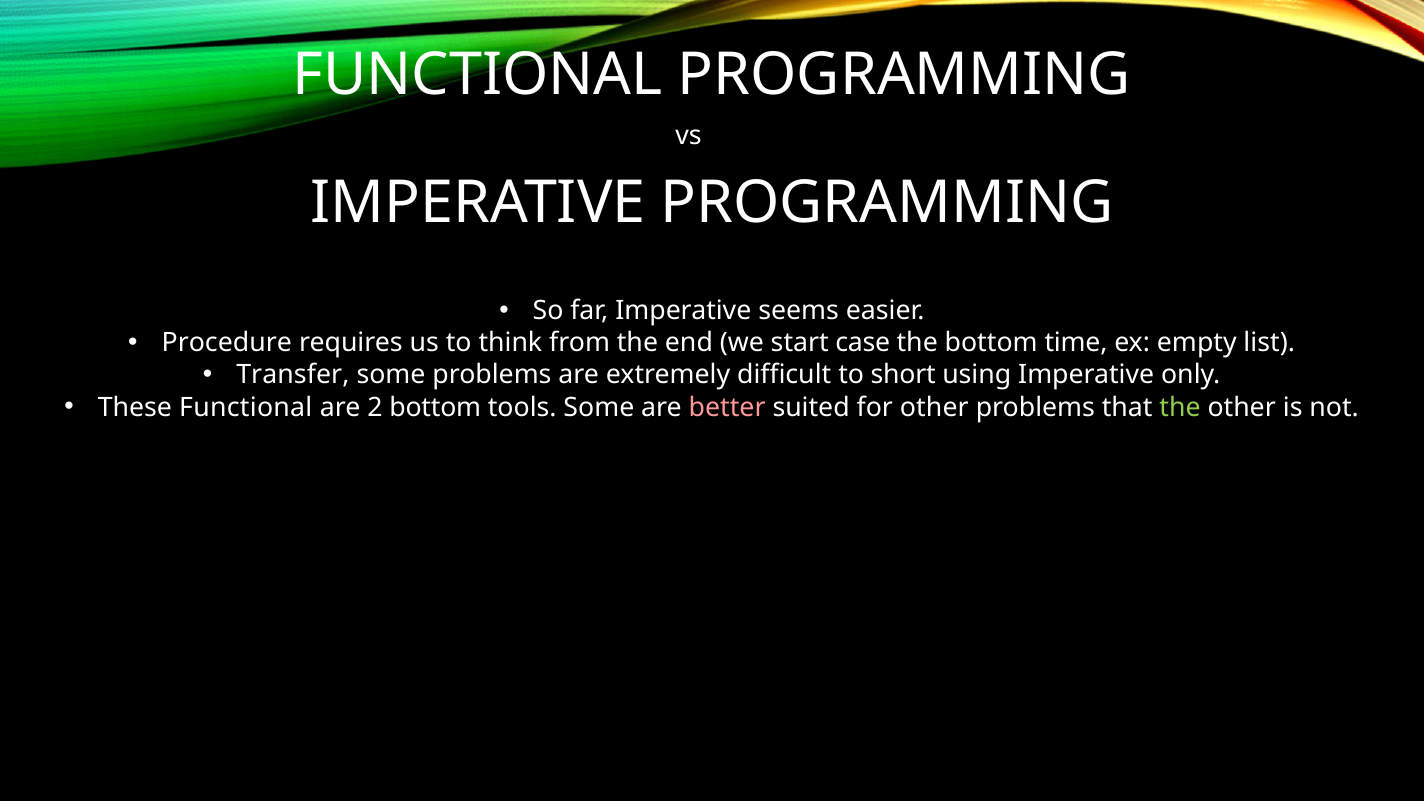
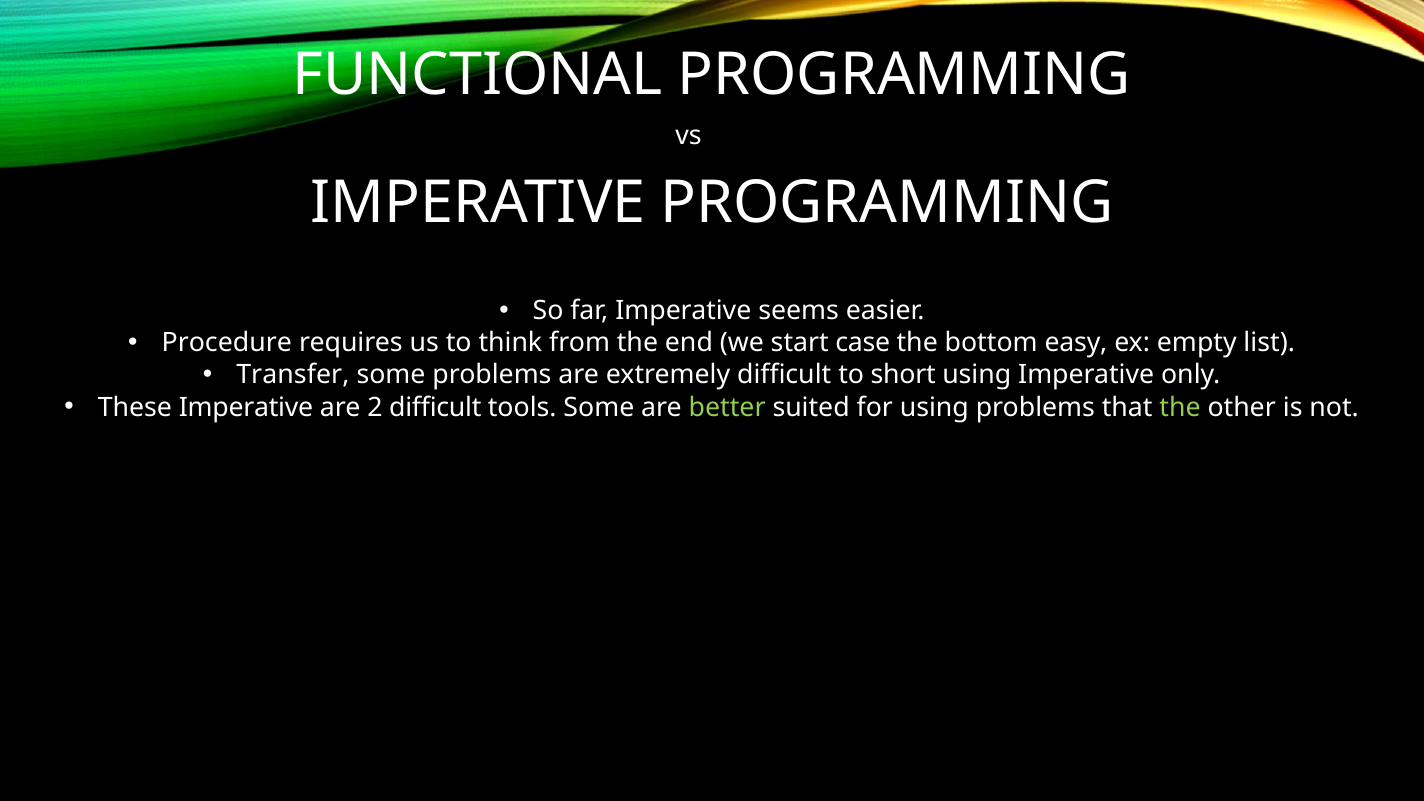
time: time -> easy (1076, 343)
These Functional: Functional -> Imperative (246, 407)
2 bottom: bottom -> difficult (435, 407)
better colour: pink -> light green (727, 407)
for other: other -> using (934, 407)
